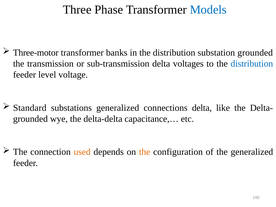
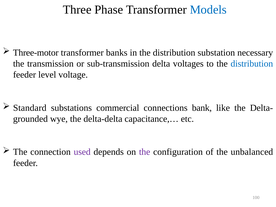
substation grounded: grounded -> necessary (255, 53)
substations generalized: generalized -> commercial (118, 108)
connections delta: delta -> bank (202, 108)
used colour: orange -> purple (82, 152)
the colour: orange -> purple (145, 152)
the generalized: generalized -> unbalanced (252, 152)
